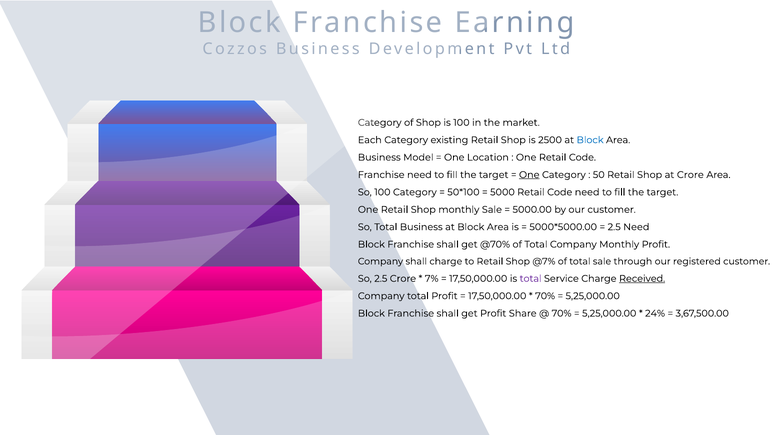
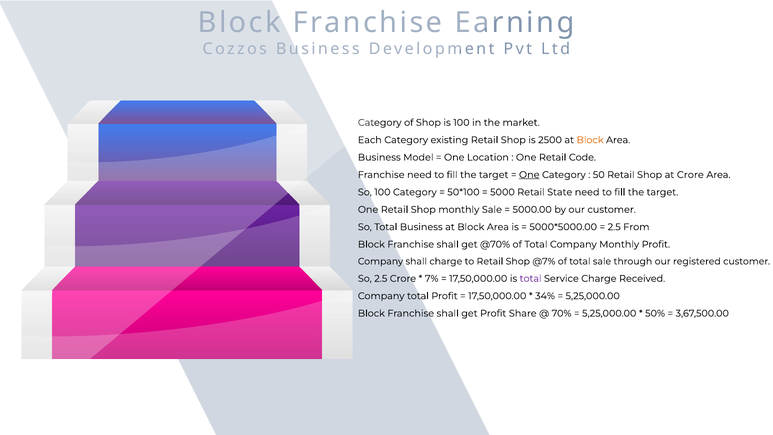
Block colour: blue -> orange (590, 140)
Code: Code -> State (560, 192)
2.5 Need: Need -> From (636, 227)
Received underline: present -> none (642, 278)
70%: 70% -> 34% (545, 296)
24%: 24% -> 50% (655, 313)
